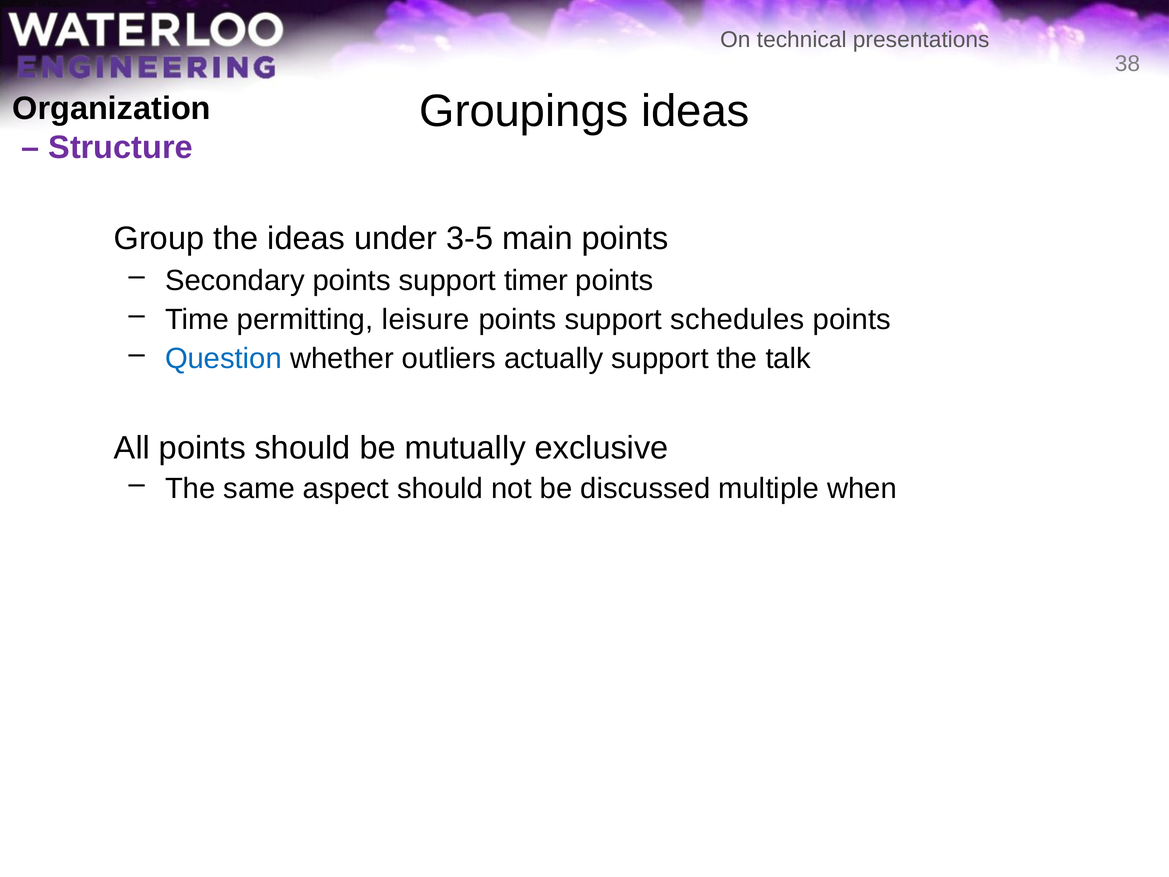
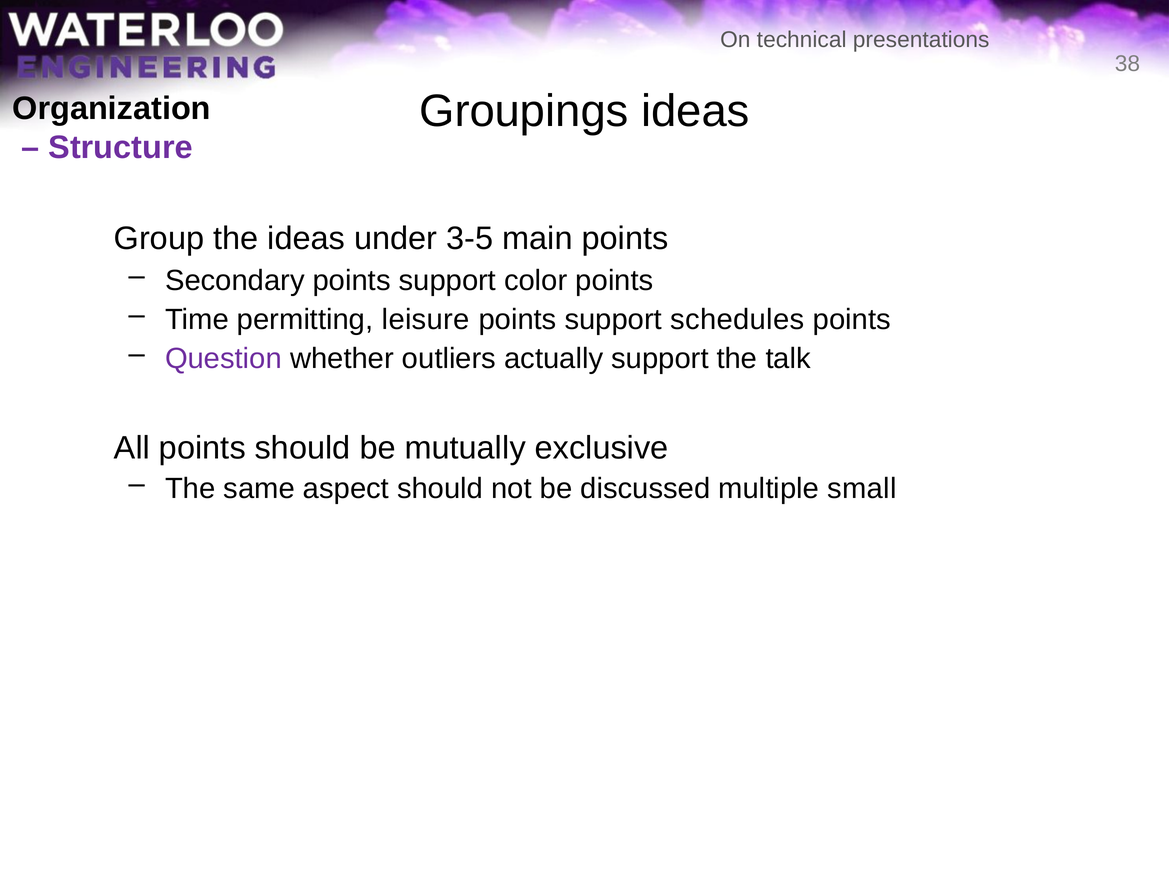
timer: timer -> color (536, 281)
Question colour: blue -> purple (223, 358)
when: when -> small (862, 488)
